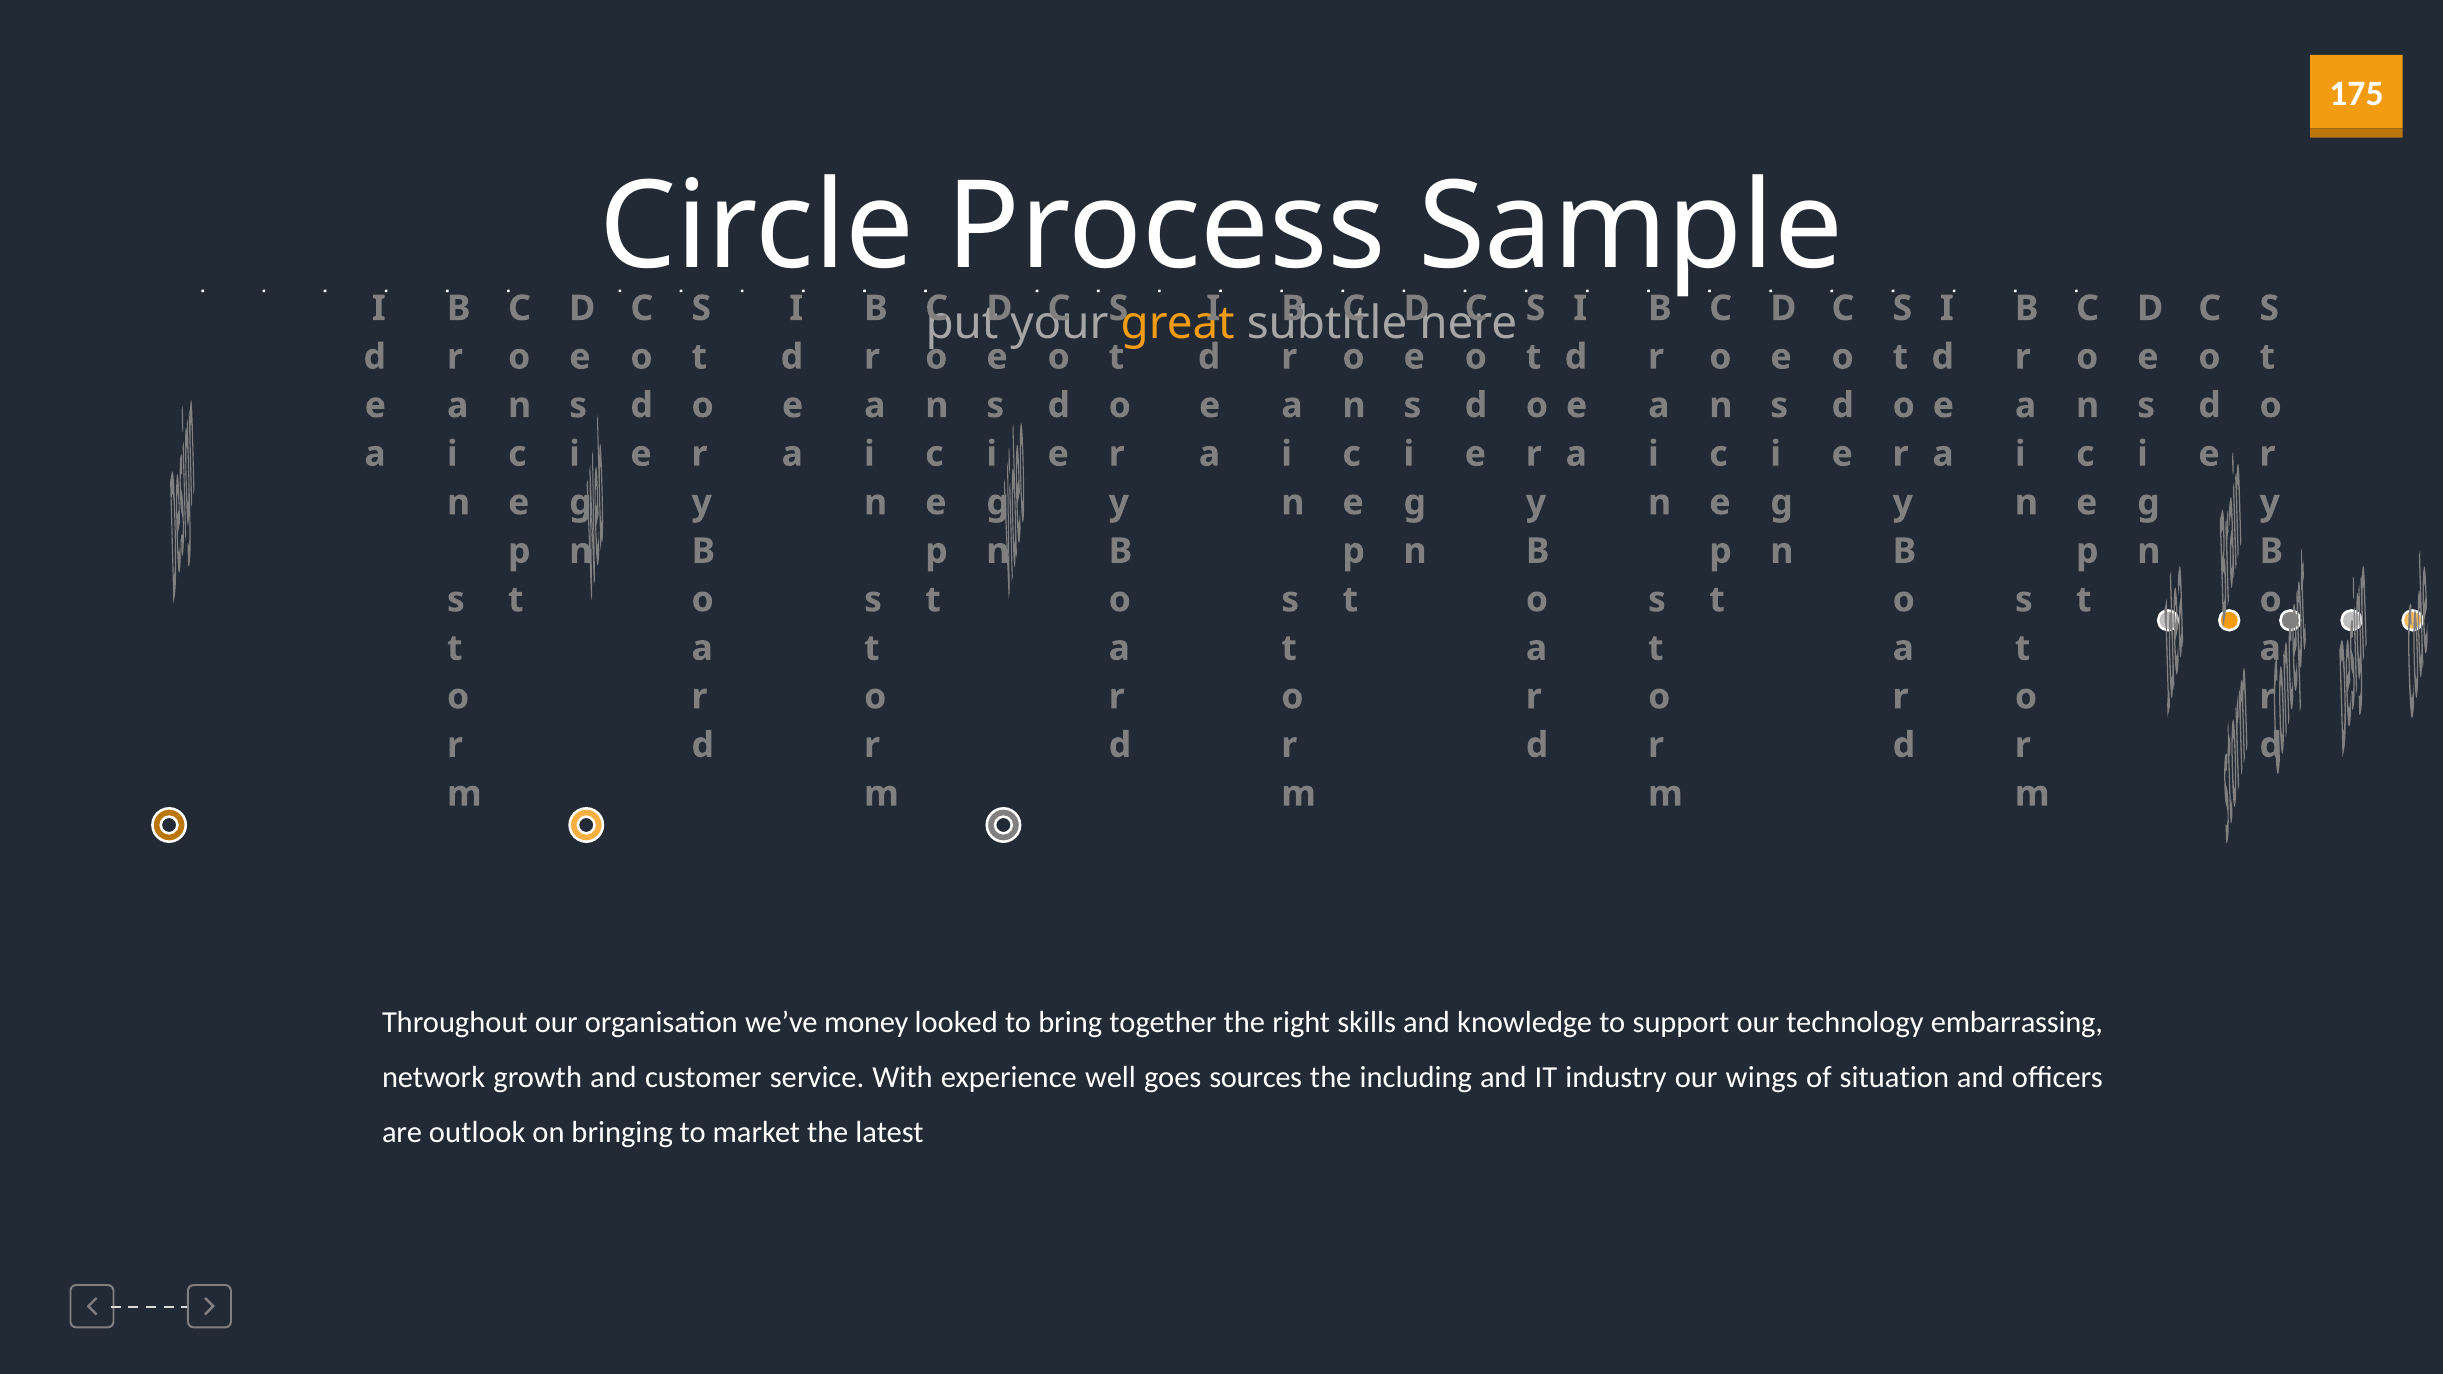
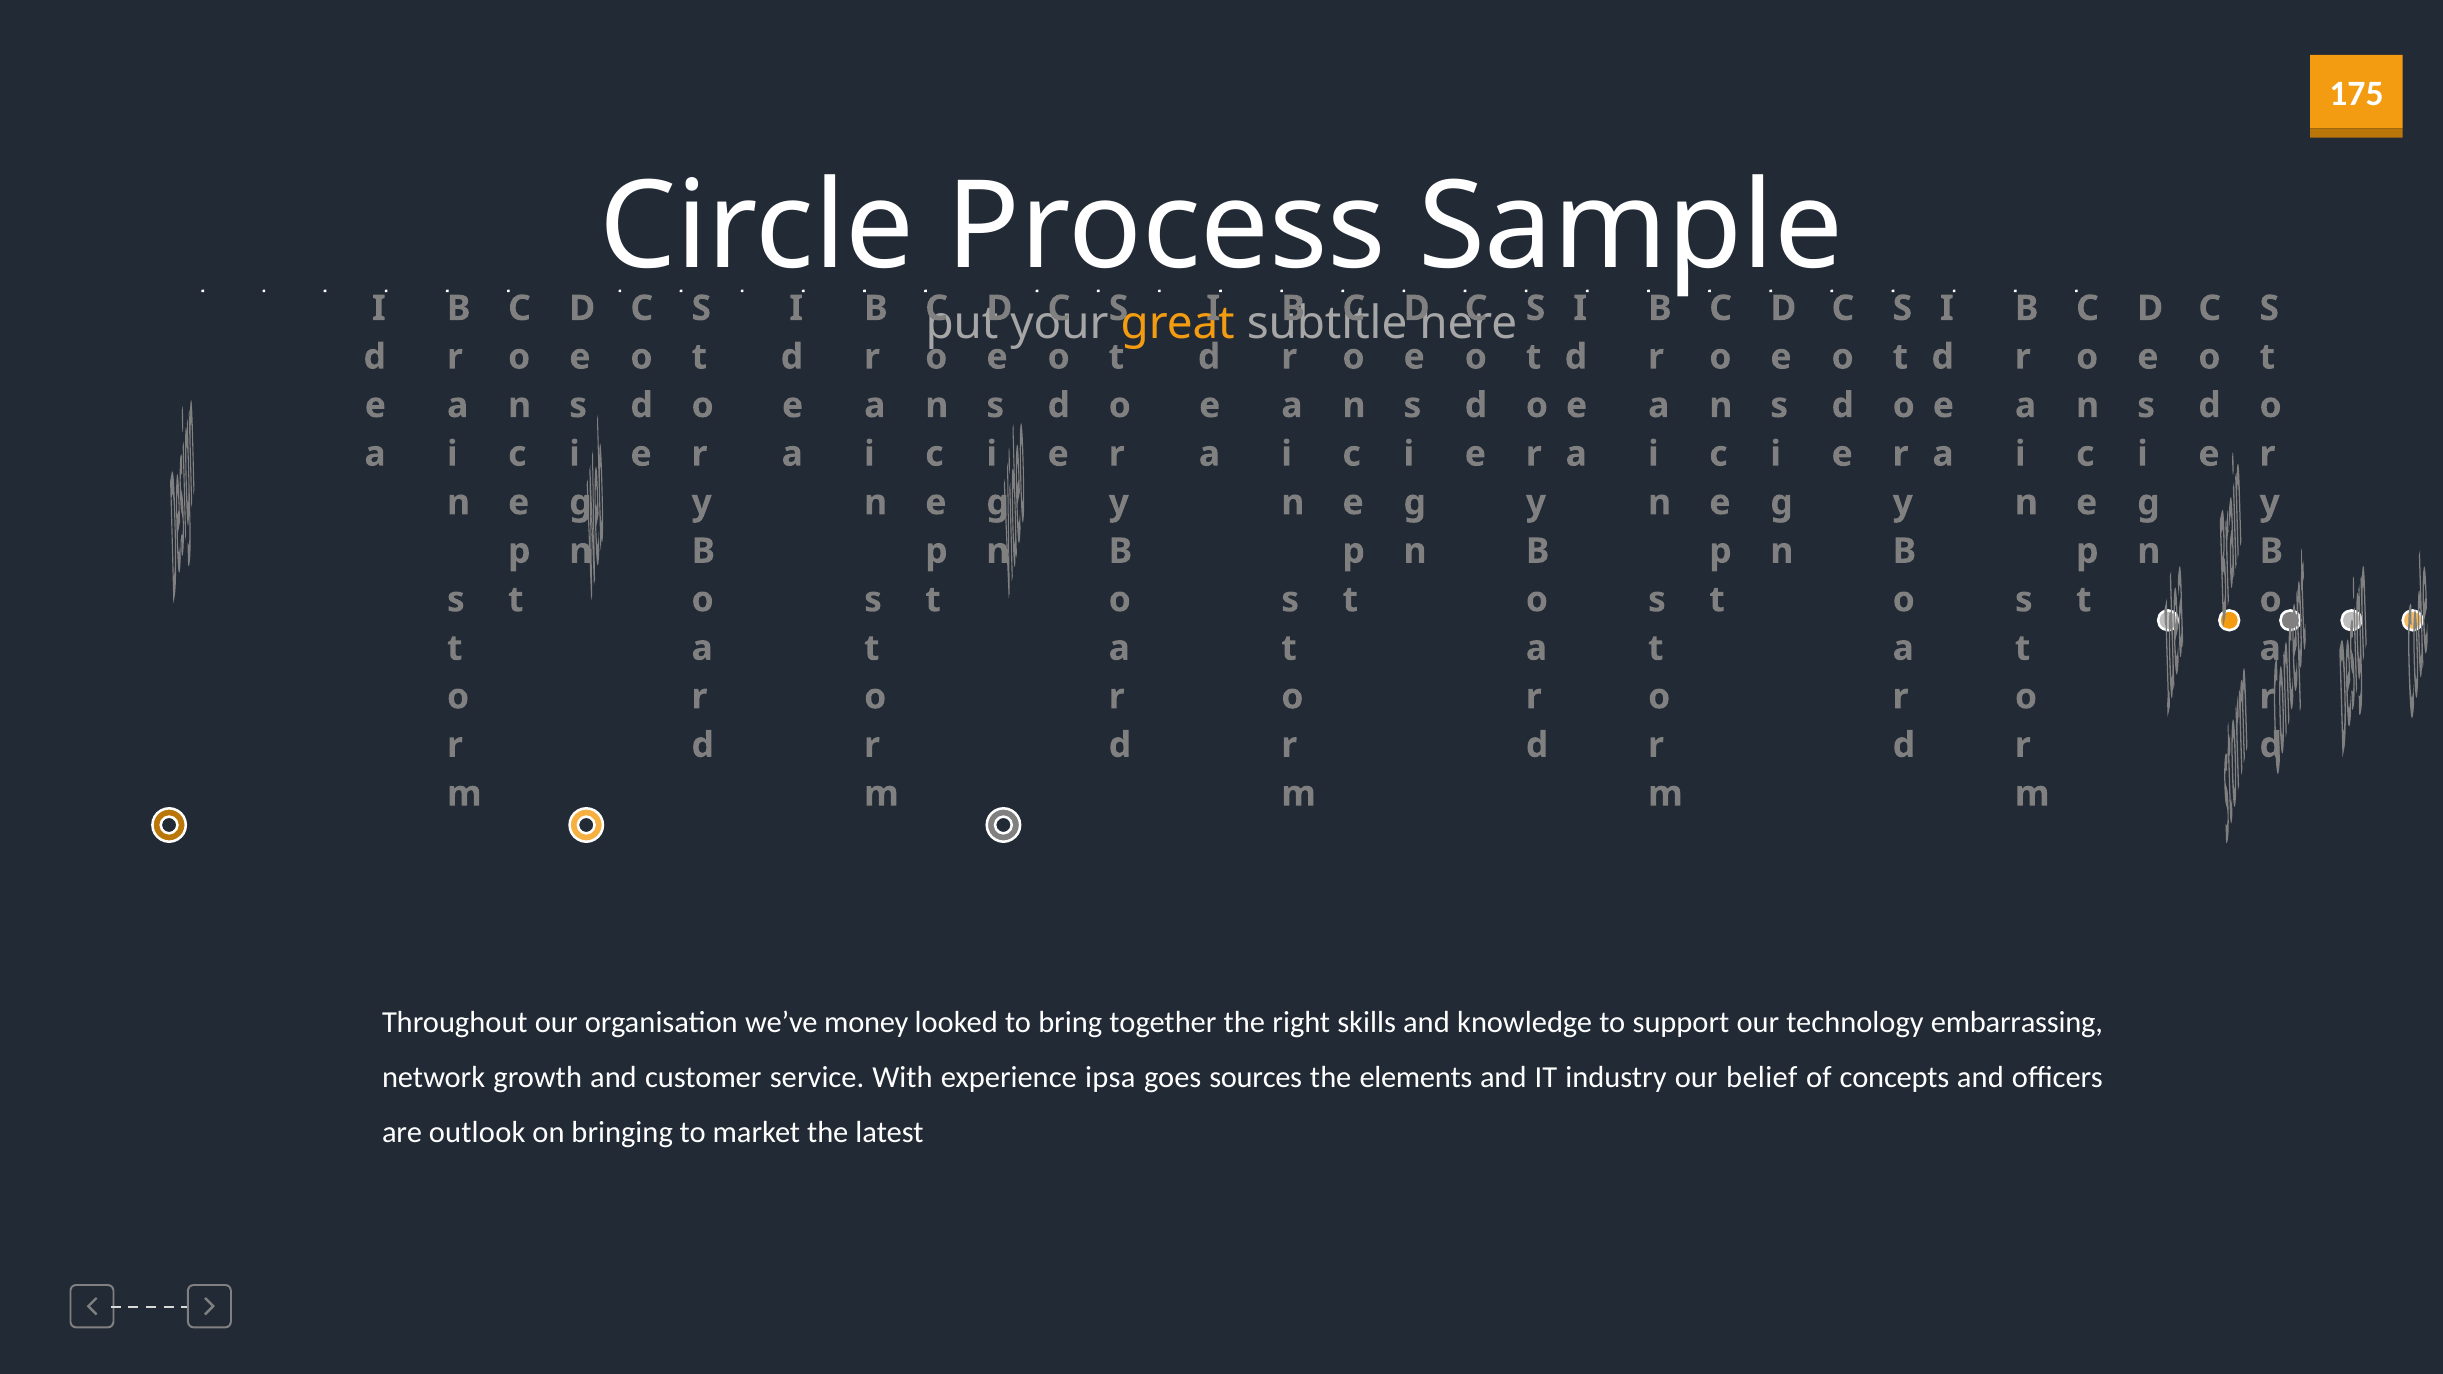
well: well -> ipsa (1110, 1078)
including: including -> elements (1416, 1078)
wings: wings -> belief (1762, 1078)
situation: situation -> concepts (1894, 1078)
